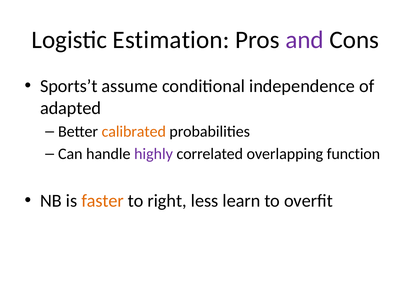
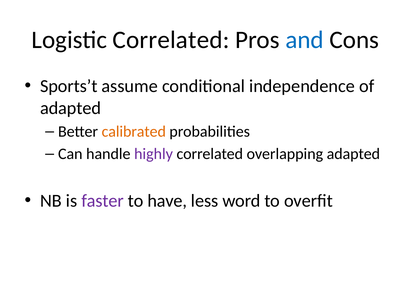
Logistic Estimation: Estimation -> Correlated (171, 40)
and colour: purple -> blue (305, 40)
overlapping function: function -> adapted (353, 154)
faster colour: orange -> purple (103, 201)
right: right -> have (167, 201)
learn: learn -> word (242, 201)
